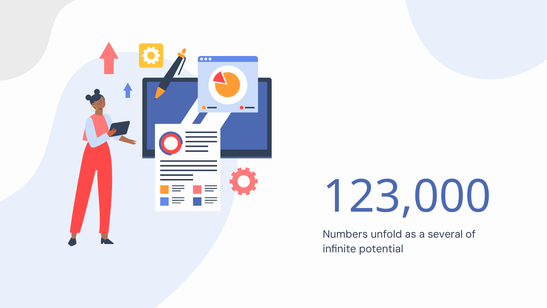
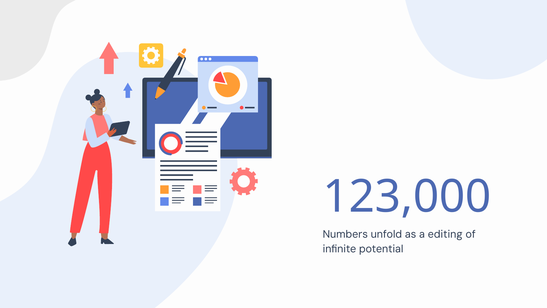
several: several -> editing (445, 234)
